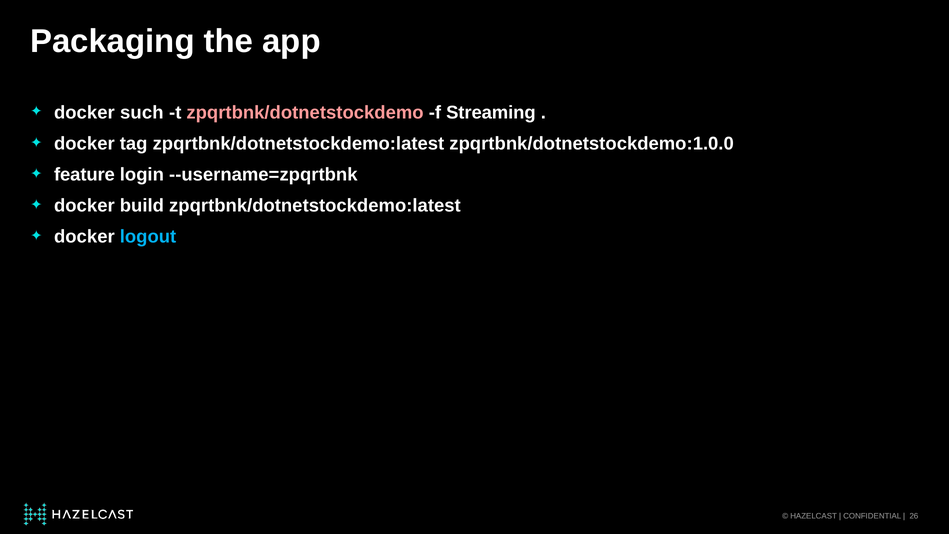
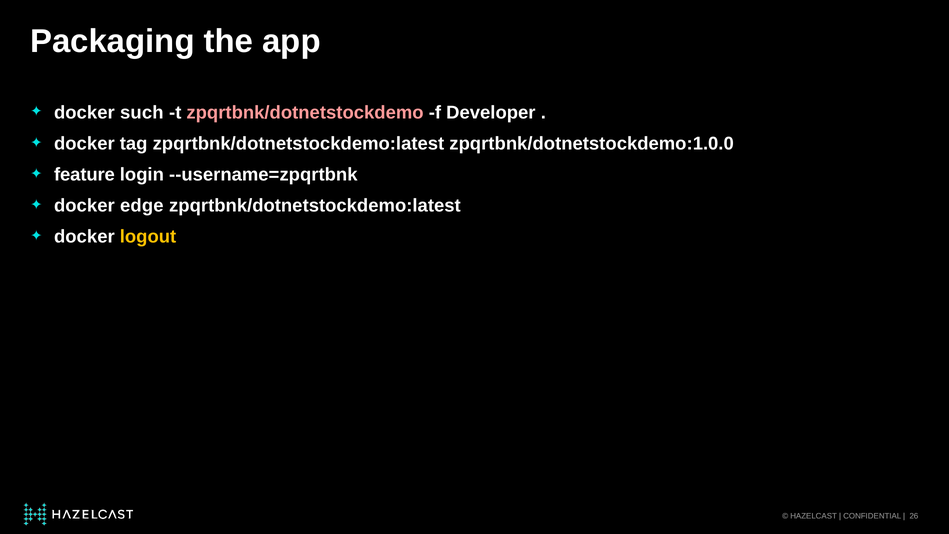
Streaming: Streaming -> Developer (491, 113)
build: build -> edge (142, 206)
logout colour: light blue -> yellow (148, 237)
